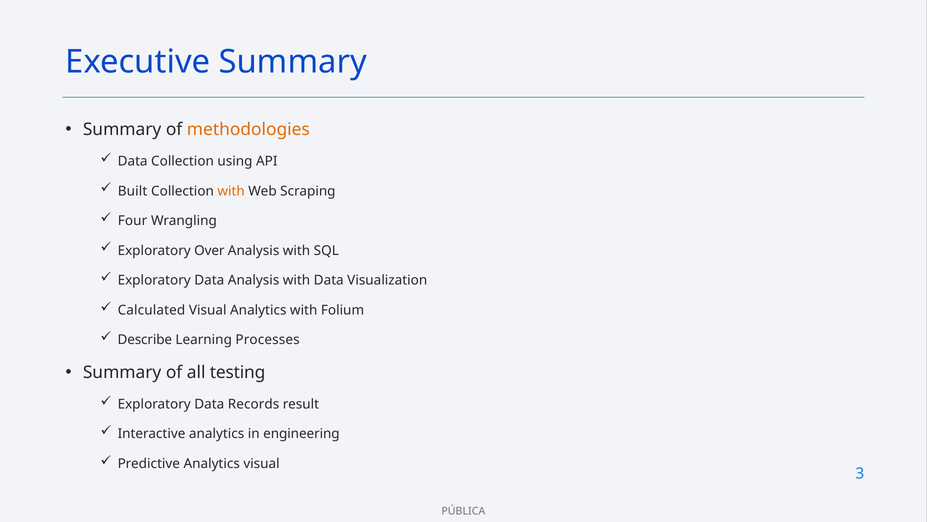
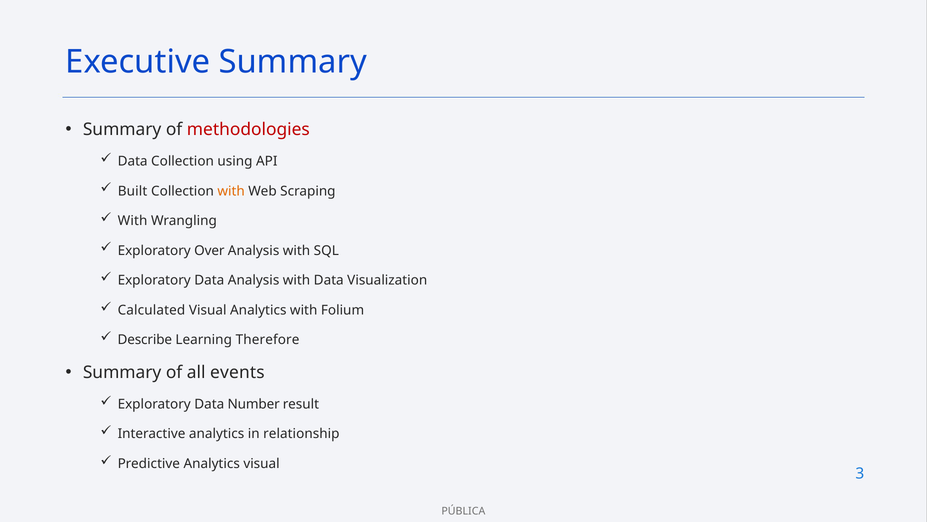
methodologies colour: orange -> red (248, 129)
Four: Four -> With (133, 221)
Processes: Processes -> Therefore (268, 340)
testing: testing -> events (237, 372)
Records: Records -> Number (254, 404)
engineering: engineering -> relationship (301, 434)
